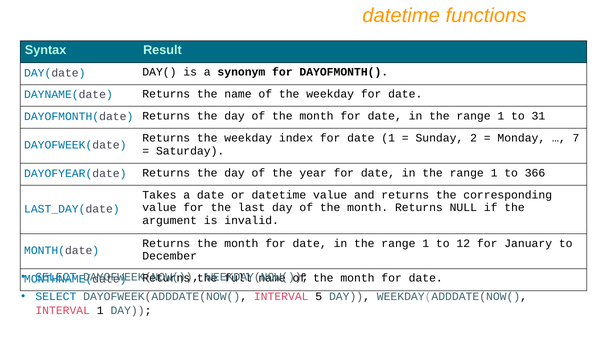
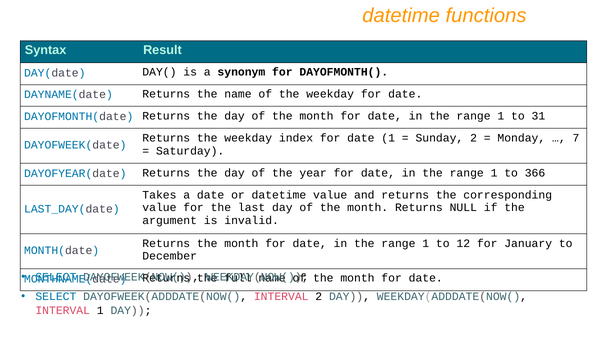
INTERVAL 5: 5 -> 2 (319, 297)
